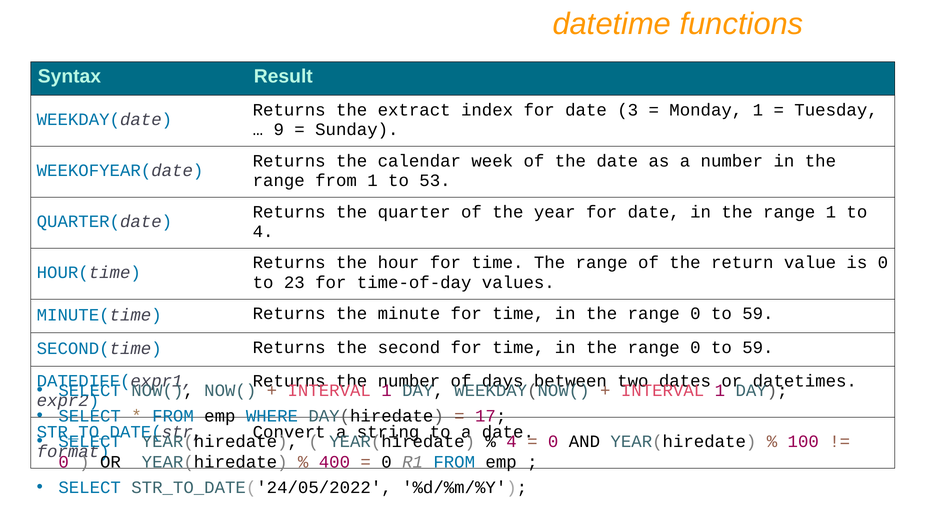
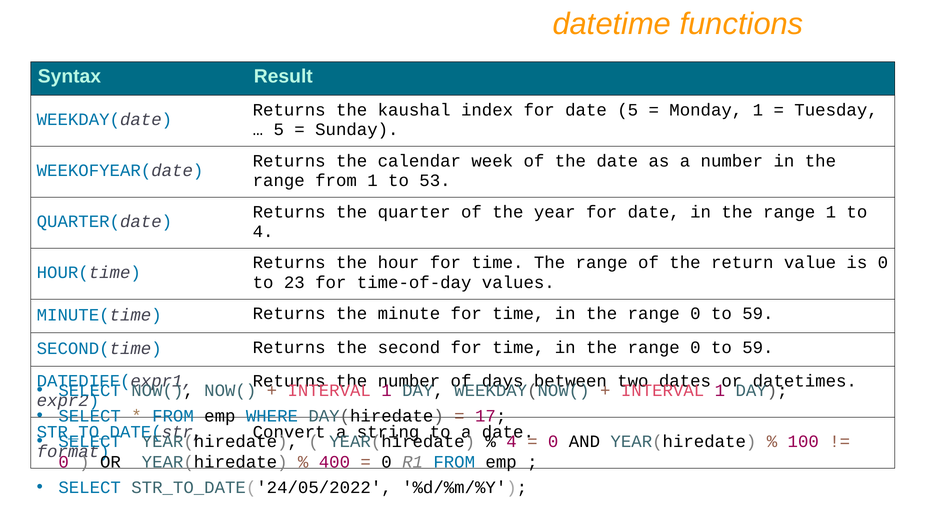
extract: extract -> kaushal (414, 110)
date 3: 3 -> 5 (628, 110)
9: 9 -> 5 (279, 130)
